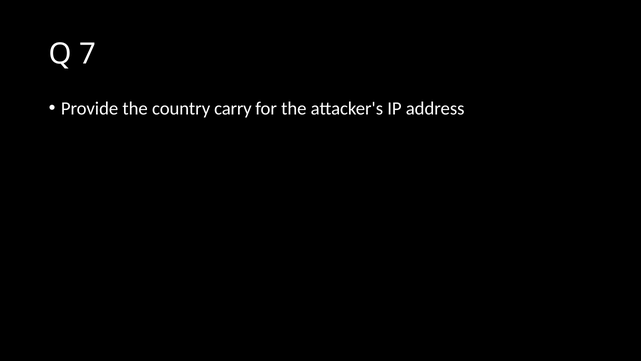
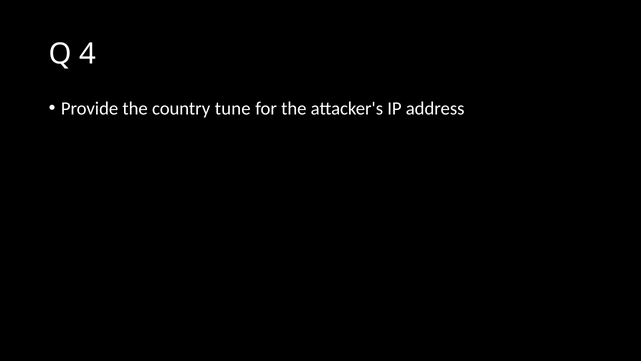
7: 7 -> 4 (88, 54)
carry: carry -> tune (233, 108)
